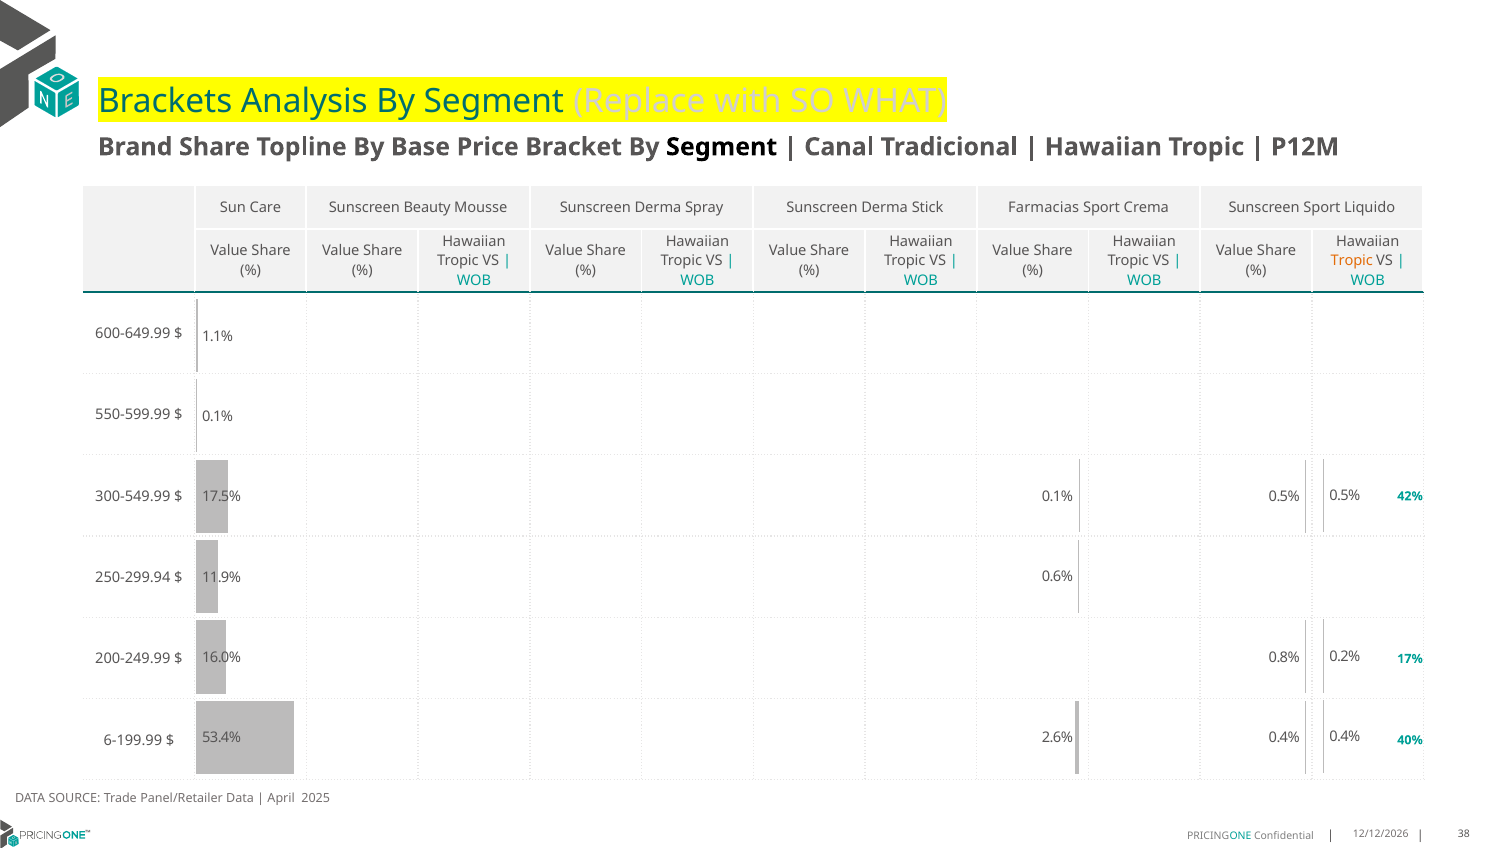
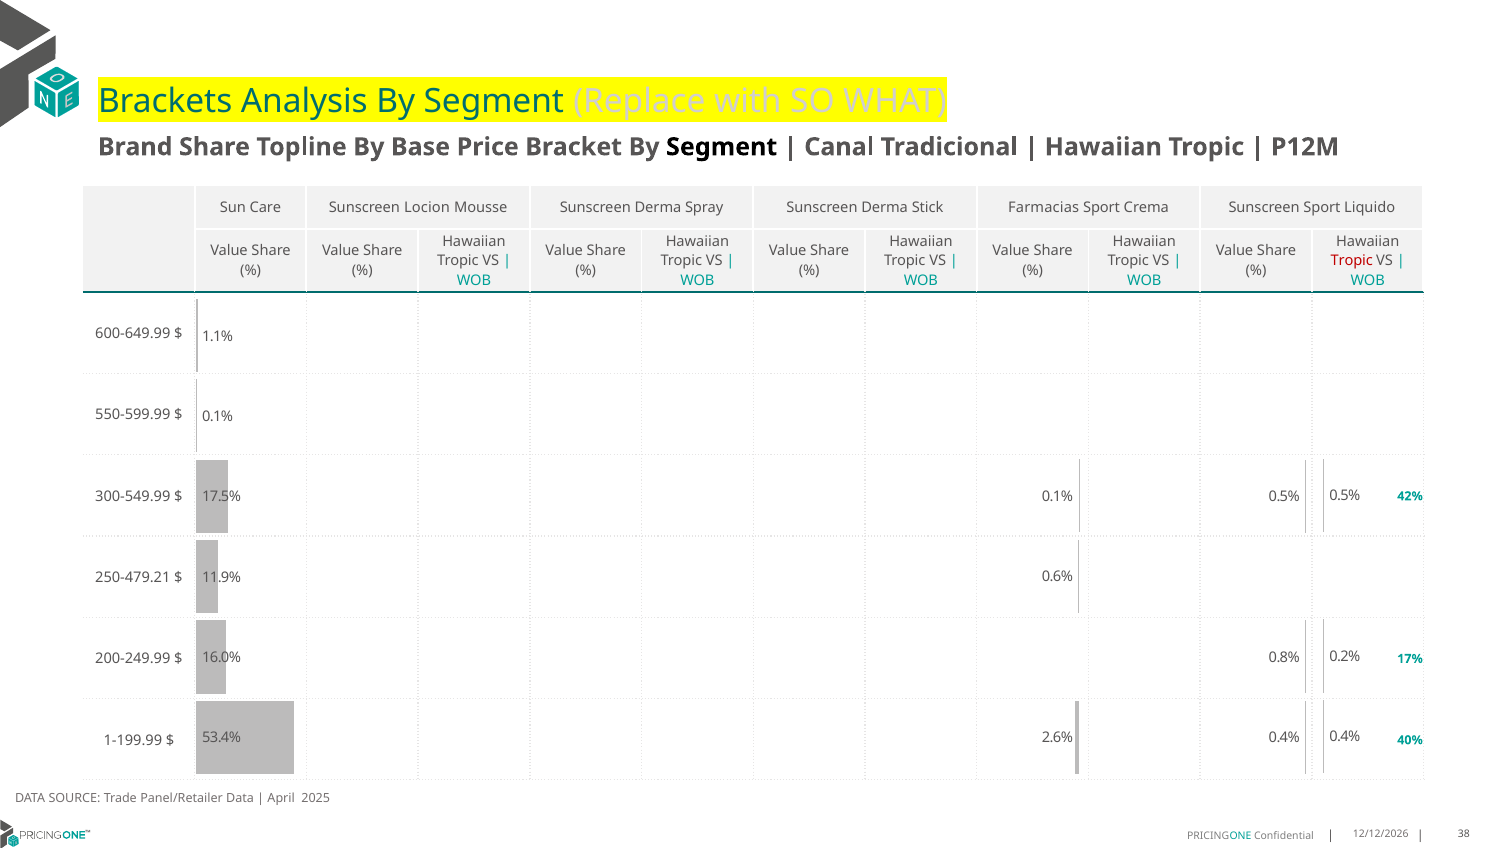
Beauty: Beauty -> Locion (427, 208)
Tropic colour: orange -> red (1352, 261)
250-299.94: 250-299.94 -> 250-479.21 (133, 577)
6-199.99: 6-199.99 -> 1-199.99 (133, 740)
